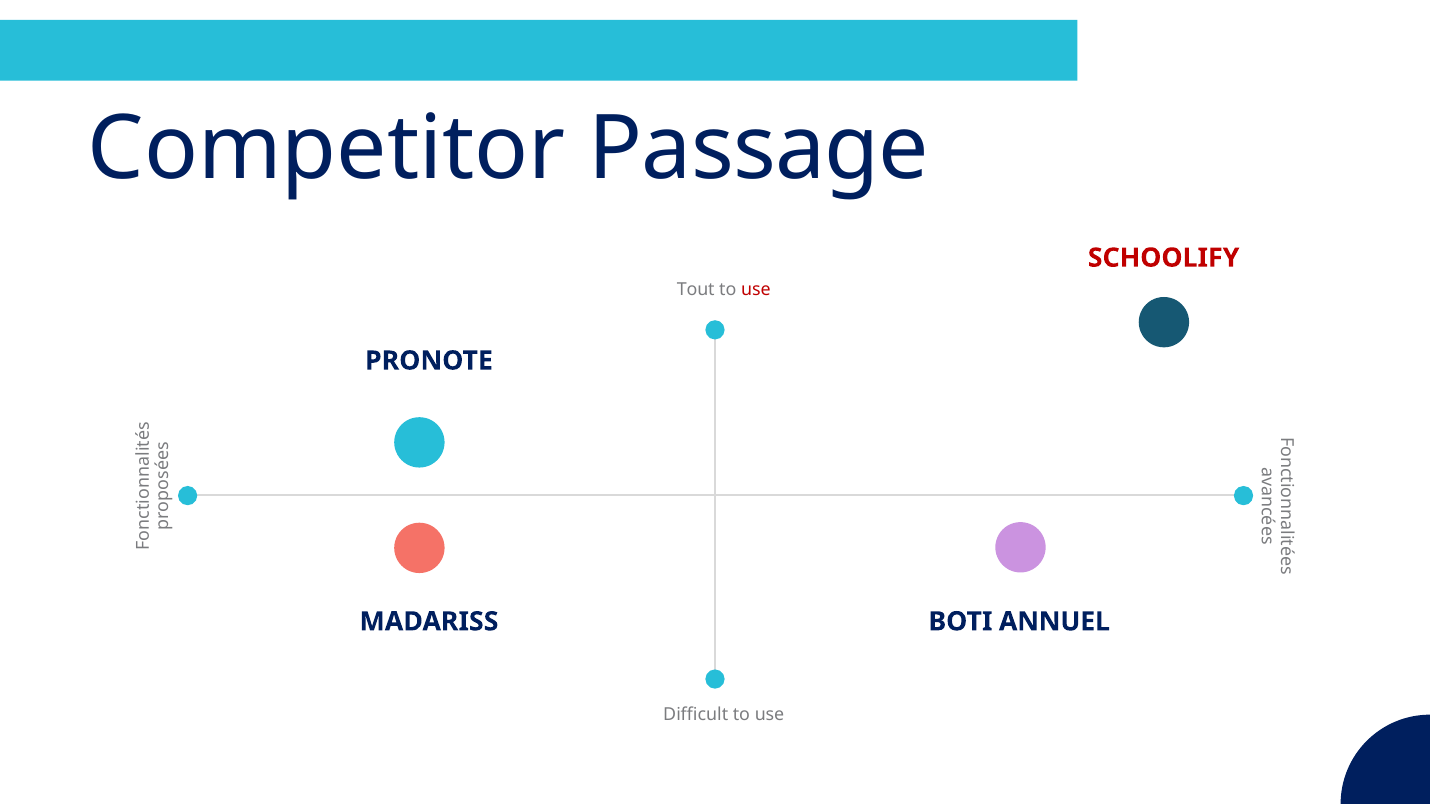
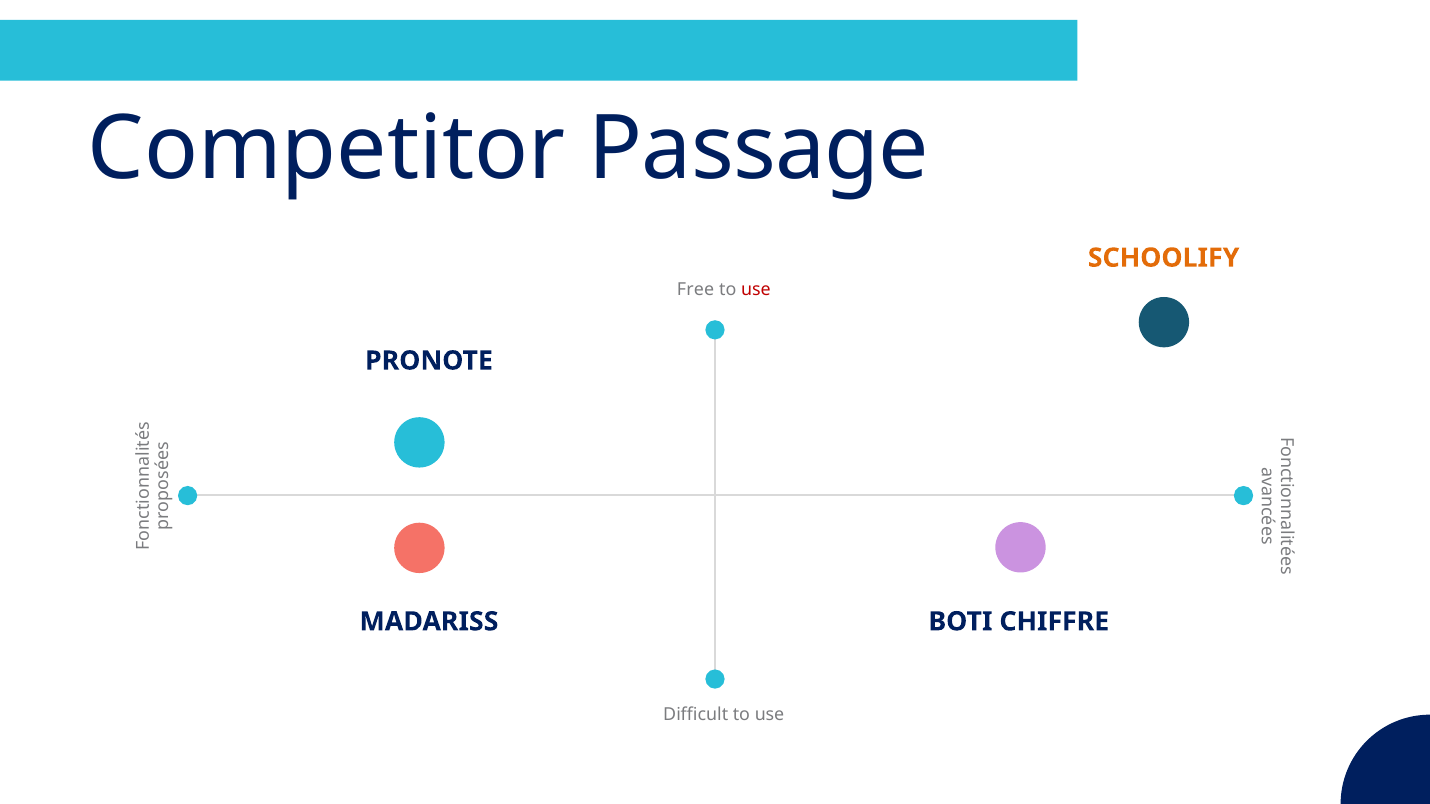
SCHOOLIFY colour: red -> orange (1164, 258)
Tout: Tout -> Free (696, 290)
ANNUEL: ANNUEL -> CHIFFRE (1054, 622)
